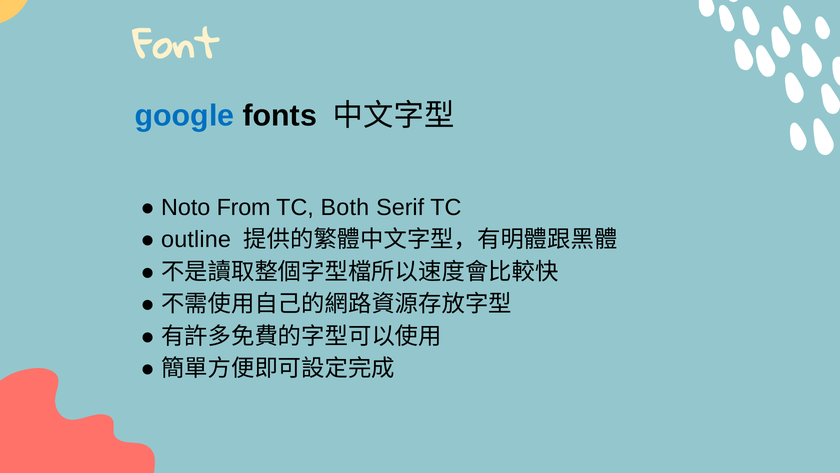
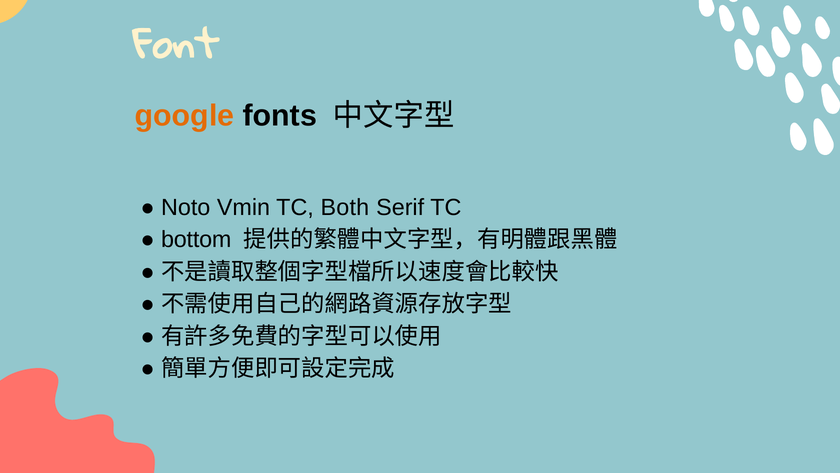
google colour: blue -> orange (185, 116)
From: From -> Vmin (243, 207)
outline: outline -> bottom (196, 240)
